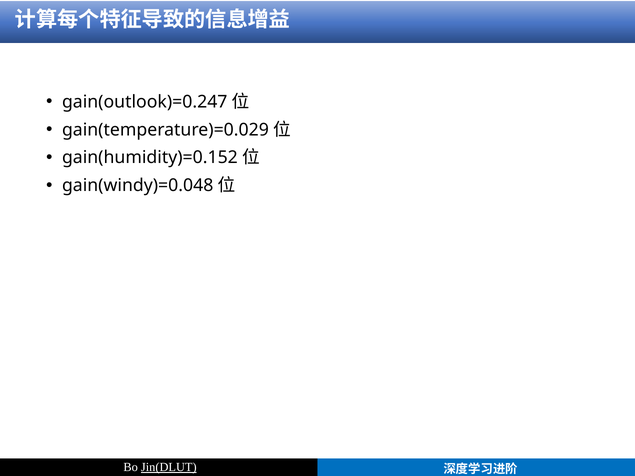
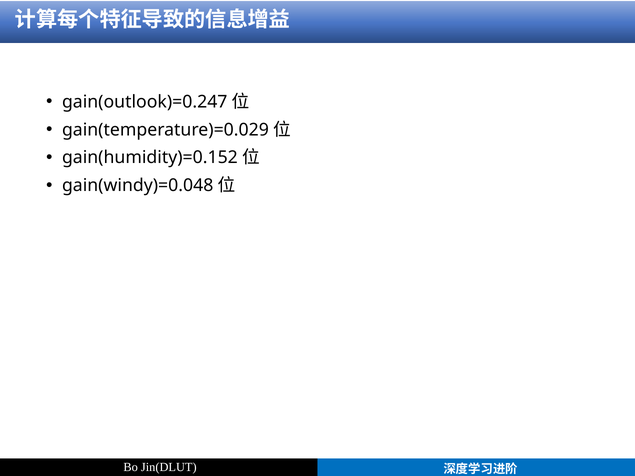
Jin(DLUT underline: present -> none (169, 467)
